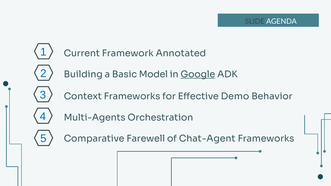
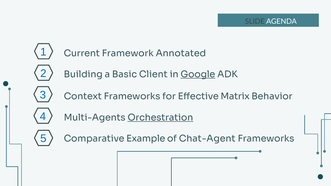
Model: Model -> Client (153, 74)
Demo: Demo -> Matrix (235, 97)
Orchestration underline: none -> present (160, 118)
Farewell: Farewell -> Example (146, 139)
